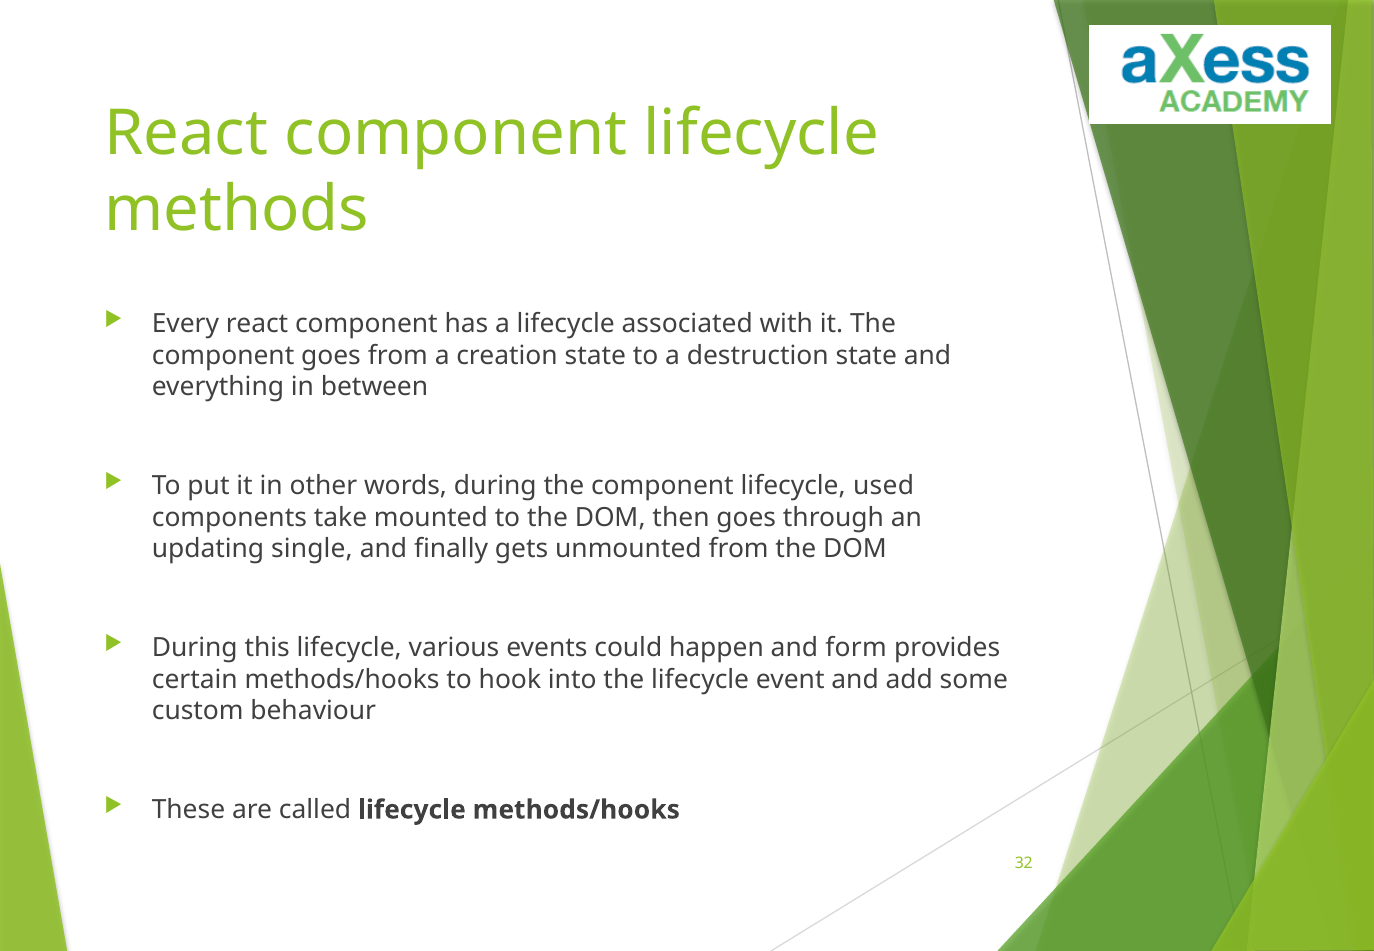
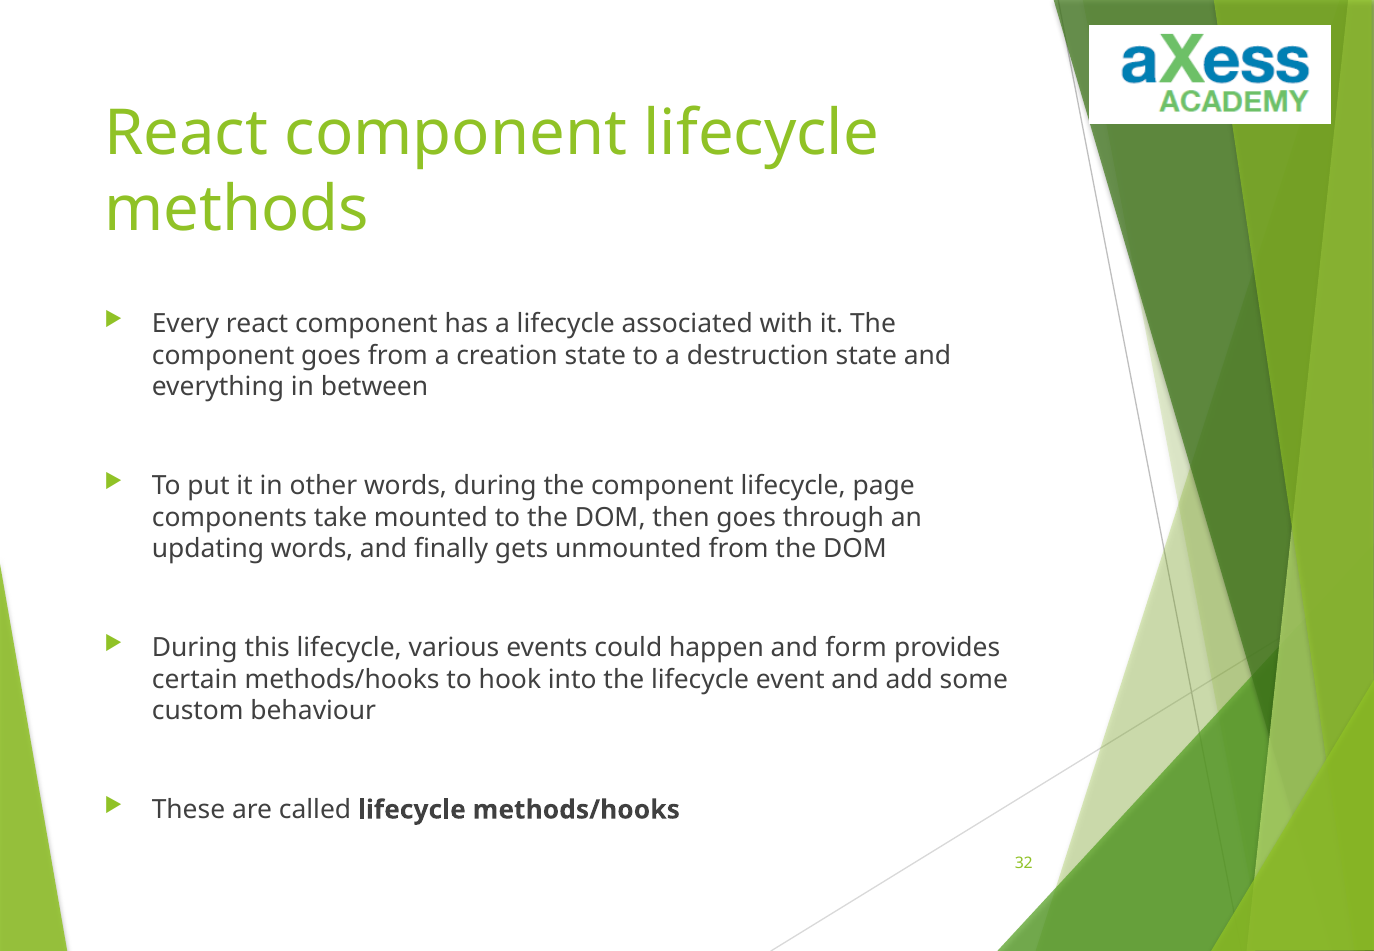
used: used -> page (884, 486)
updating single: single -> words (312, 549)
